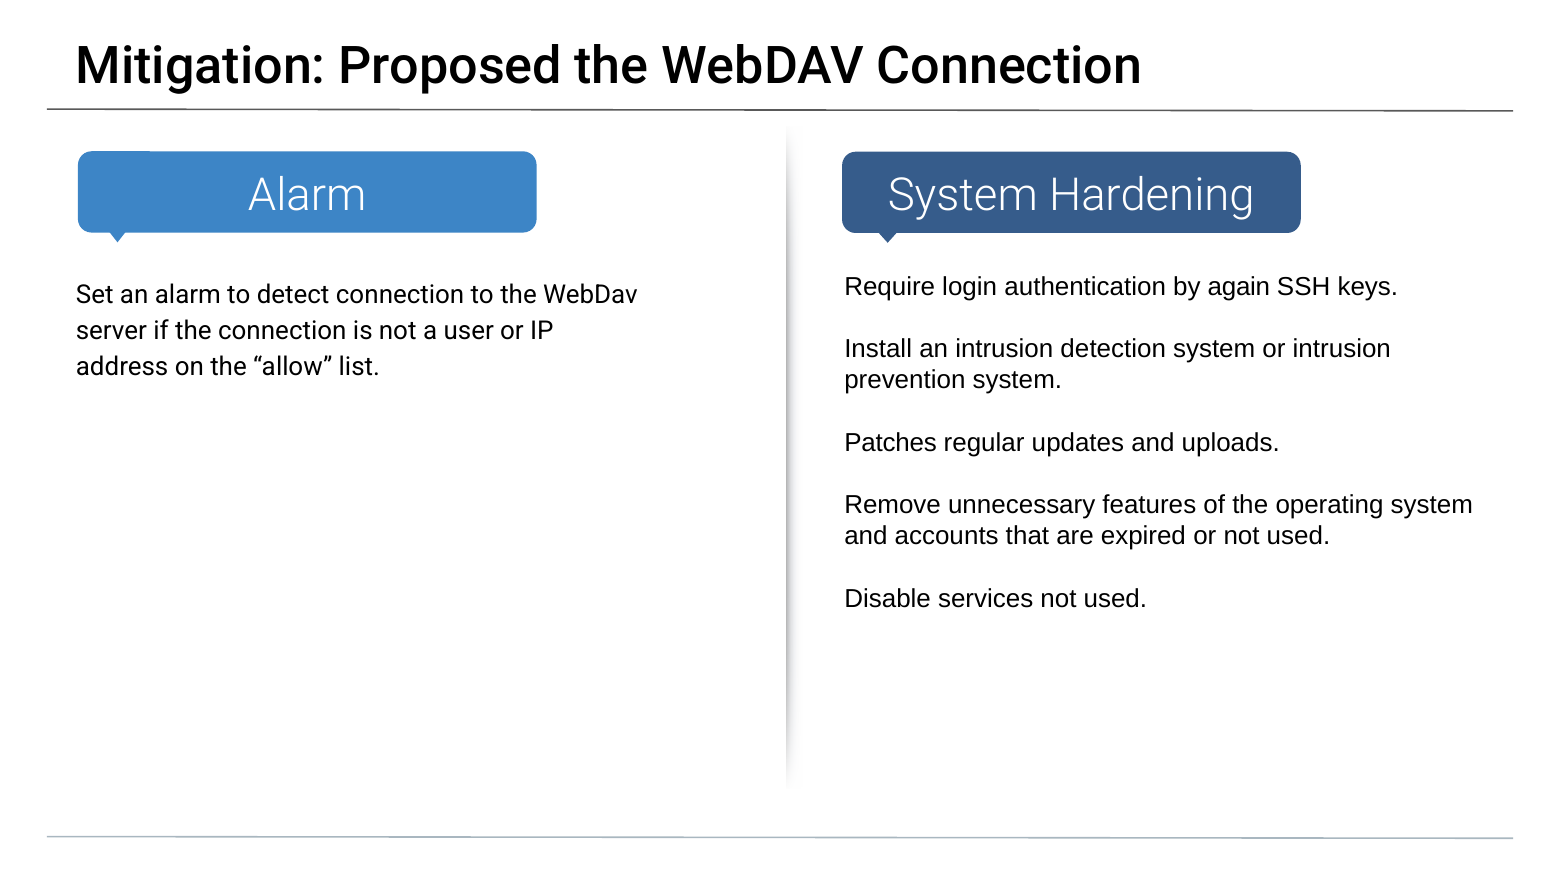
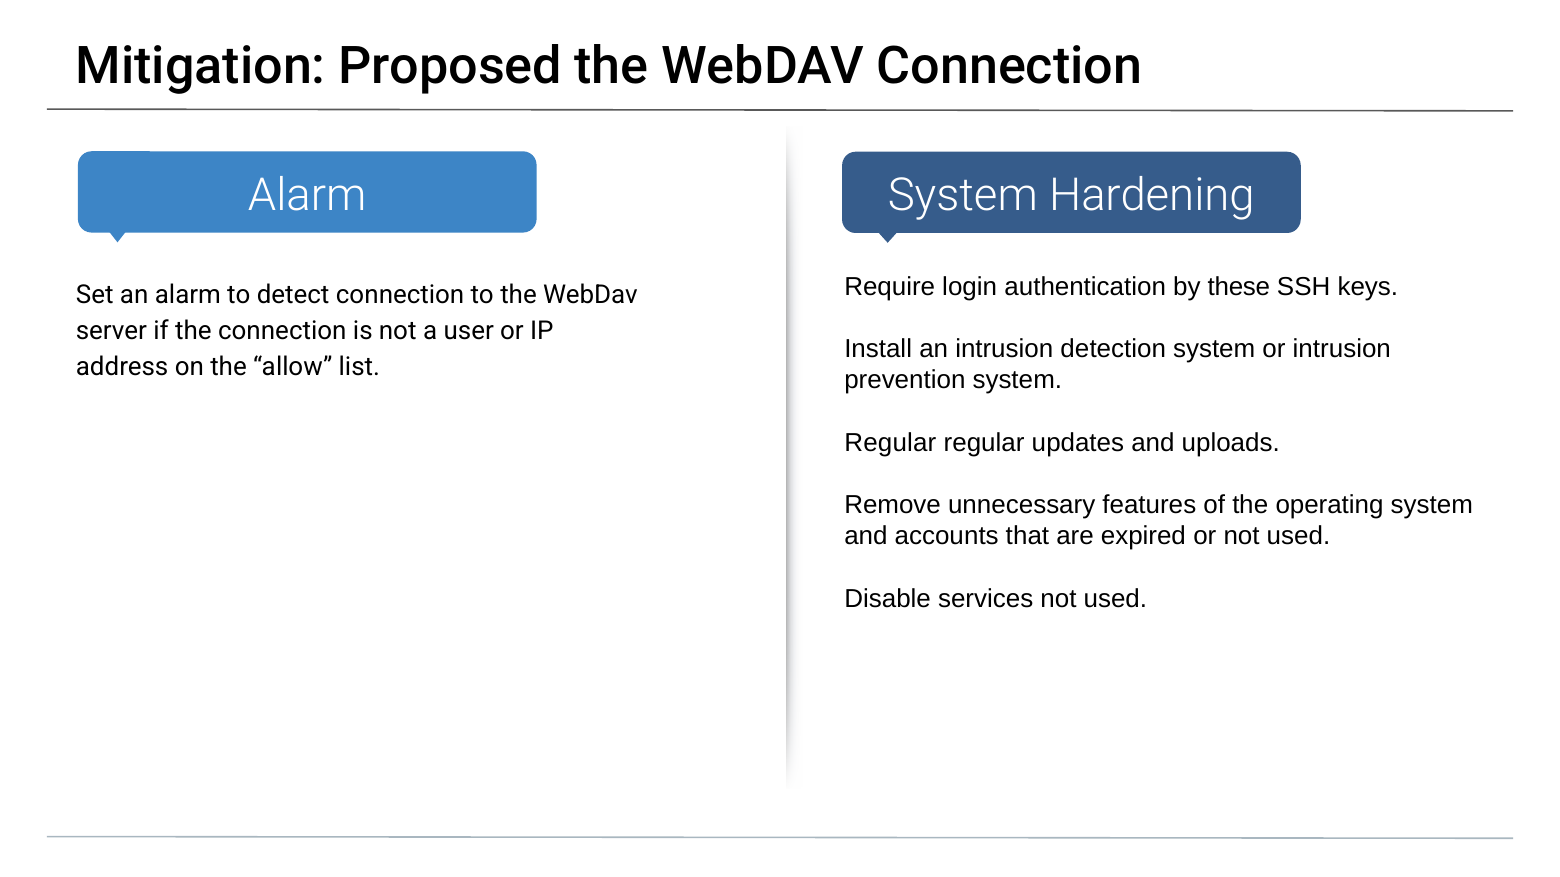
again: again -> these (1239, 287)
Patches: Patches -> Regular (890, 443)
